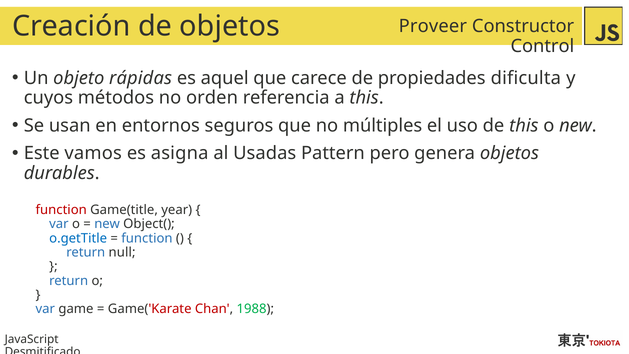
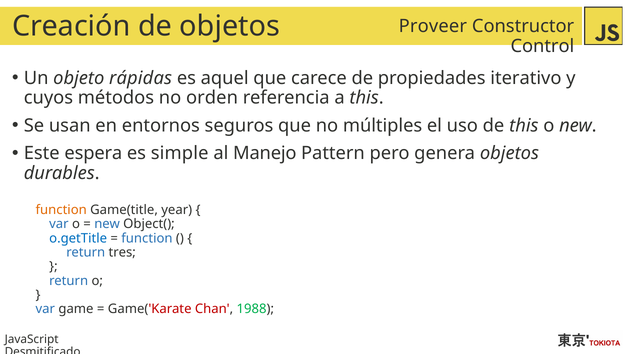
dificulta: dificulta -> iterativo (526, 78)
vamos: vamos -> espera (93, 153)
asigna: asigna -> simple (180, 153)
Usadas: Usadas -> Manejo (265, 153)
function colour: red -> orange (61, 210)
null: null -> tres (122, 252)
